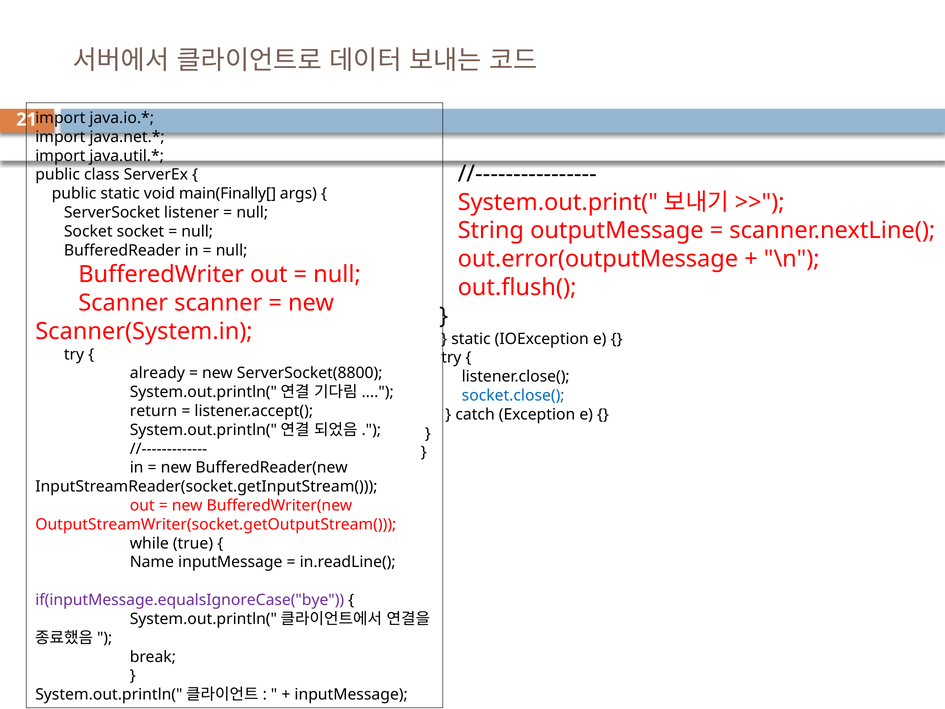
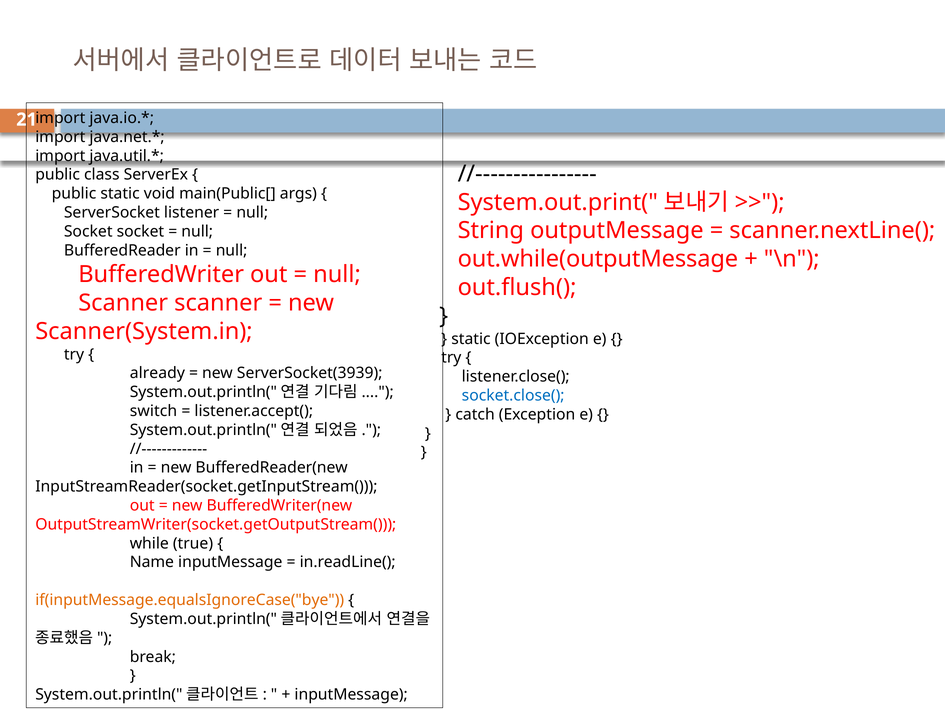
main(Finally[: main(Finally[ -> main(Public[ (227, 194)
out.error(outputMessage: out.error(outputMessage -> out.while(outputMessage (598, 259)
ServerSocket(8800: ServerSocket(8800 -> ServerSocket(3939 (310, 373)
return: return -> switch (154, 411)
if(inputMessage.equalsIgnoreCase("bye colour: purple -> orange (190, 600)
